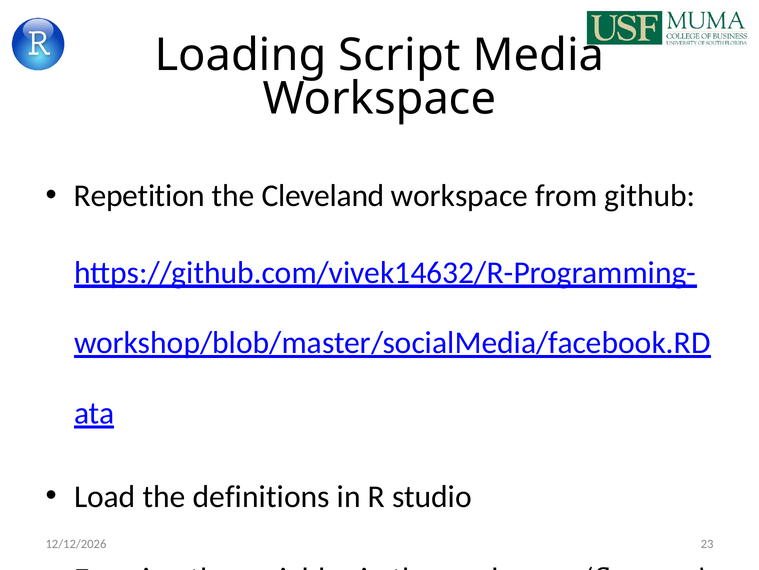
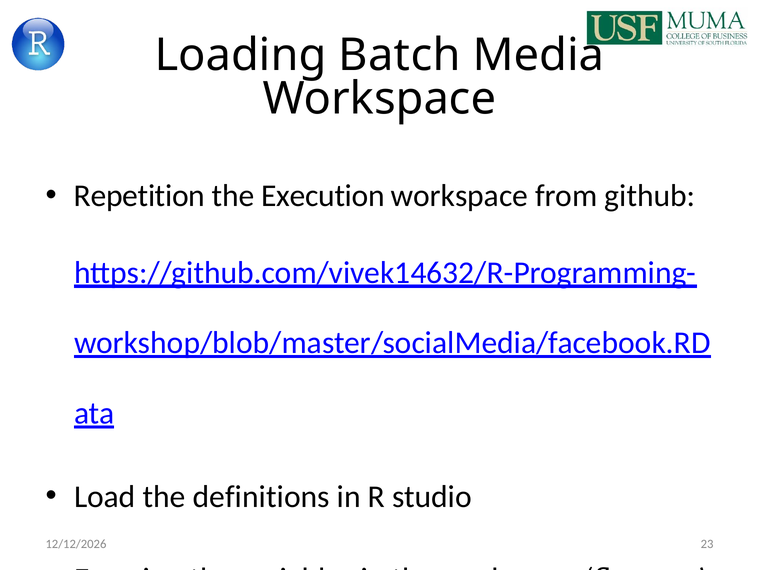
Script: Script -> Batch (399, 55)
Cleveland: Cleveland -> Execution (323, 196)
